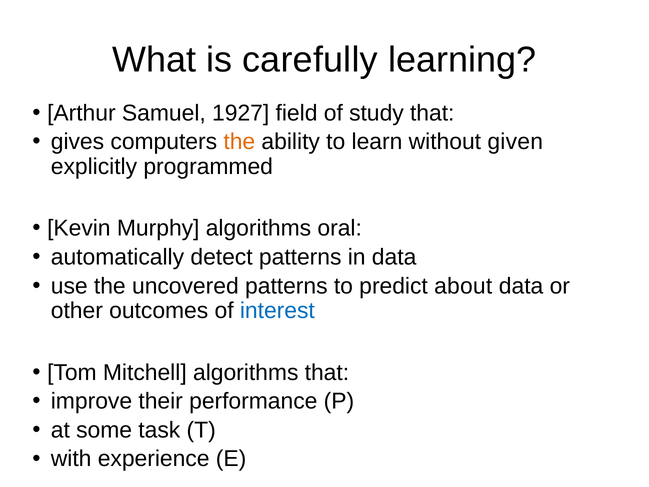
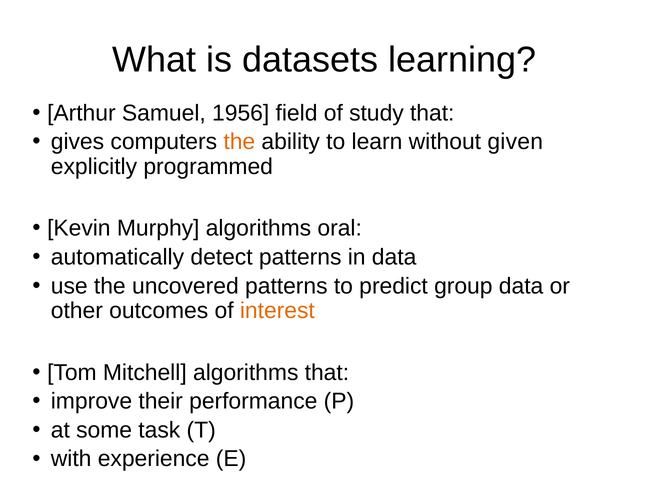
carefully: carefully -> datasets (310, 60)
1927: 1927 -> 1956 (241, 113)
about: about -> group (463, 286)
interest colour: blue -> orange (277, 311)
